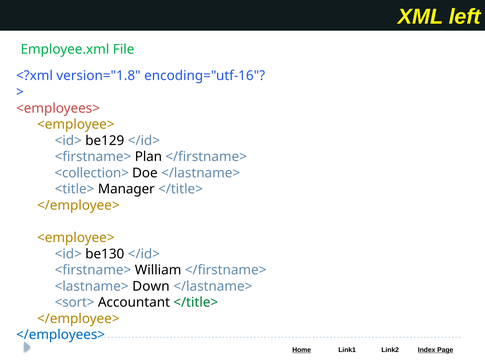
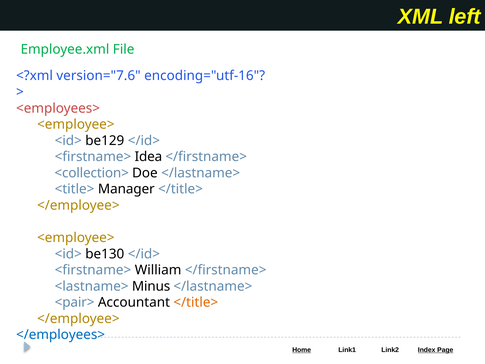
version="1.8: version="1.8 -> version="7.6 (99, 76)
Plan: Plan -> Idea (148, 157)
Down: Down -> Minus (151, 286)
<sort>: <sort> -> <pair> (75, 302)
</title> colour: green -> orange (196, 302)
